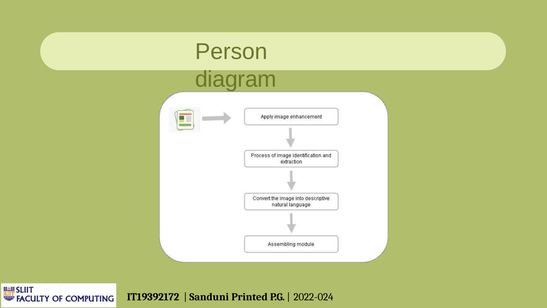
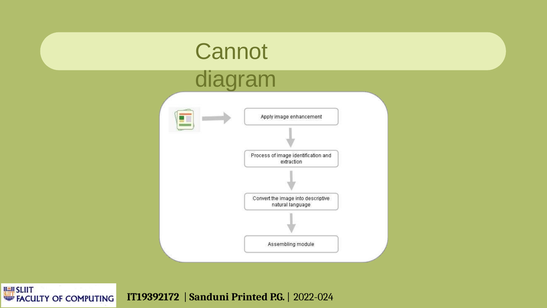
Person: Person -> Cannot (231, 52)
